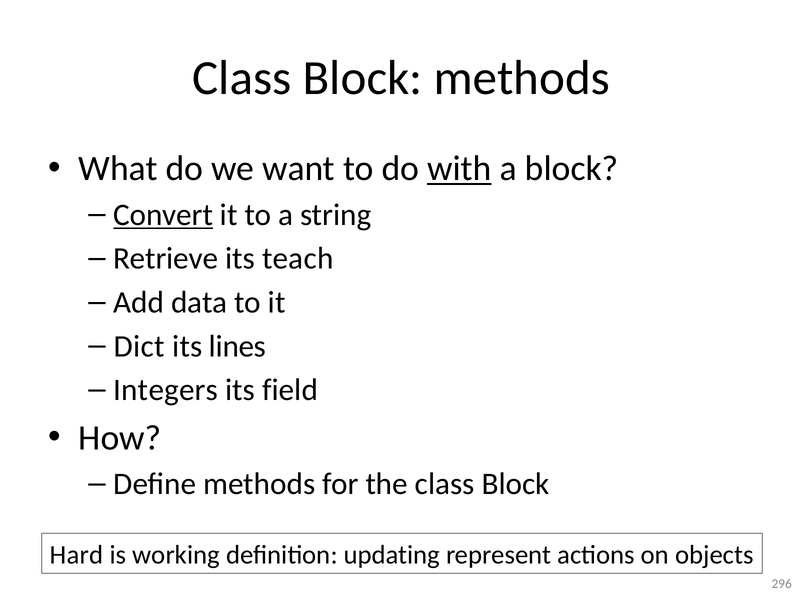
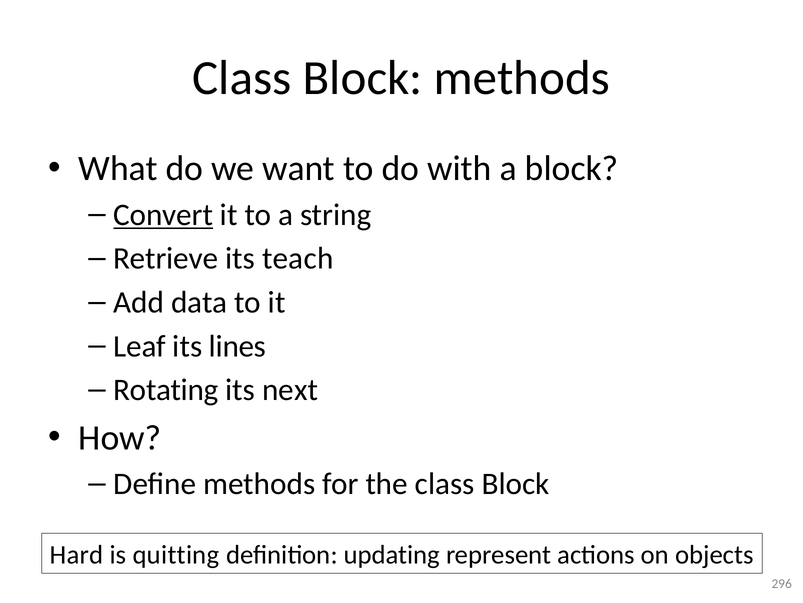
with underline: present -> none (459, 168)
Dict: Dict -> Leaf (140, 346)
Integers: Integers -> Rotating (166, 390)
field: field -> next (290, 390)
working: working -> quitting (176, 554)
